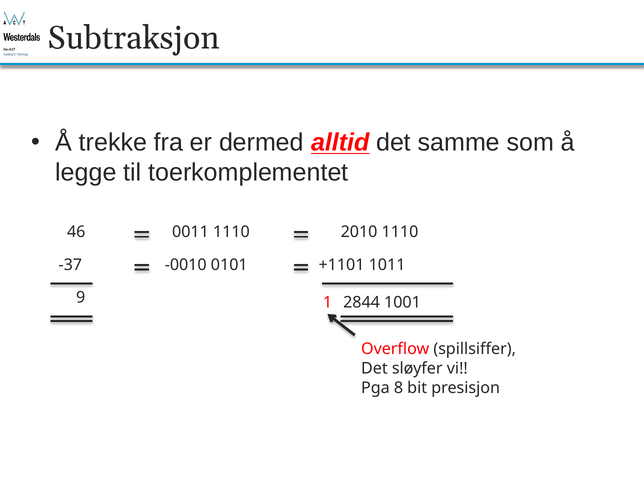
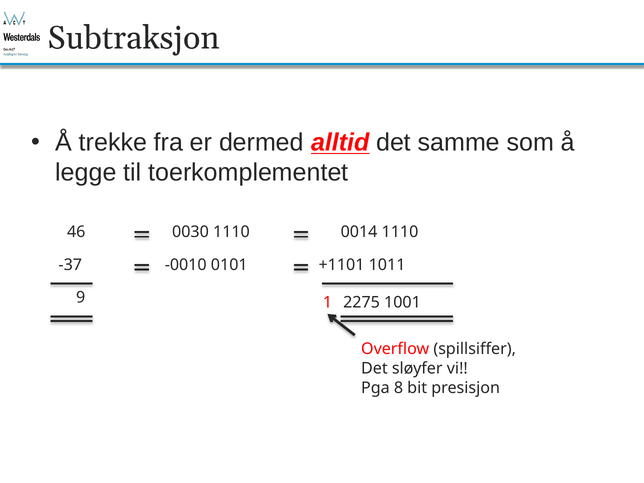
0011: 0011 -> 0030 (190, 232)
2010: 2010 -> 0014 (359, 232)
2844: 2844 -> 2275 (362, 302)
